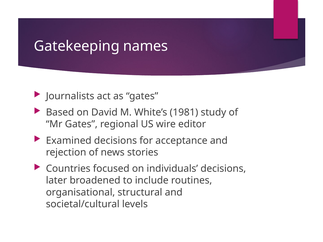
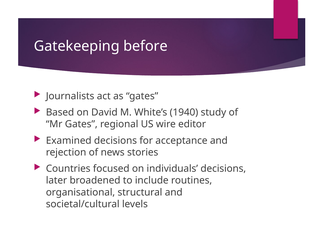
names: names -> before (146, 46)
1981: 1981 -> 1940 (184, 112)
